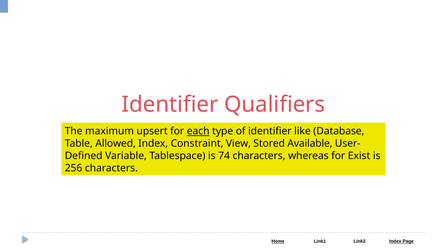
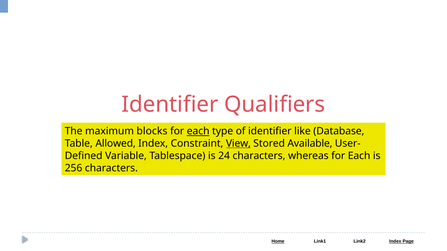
upsert: upsert -> blocks (152, 131)
View underline: none -> present (238, 144)
74: 74 -> 24 (224, 156)
whereas for Exist: Exist -> Each (359, 156)
